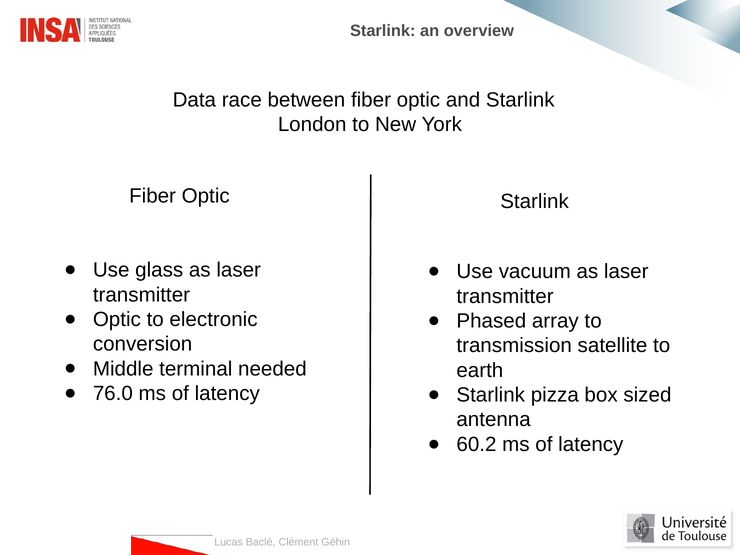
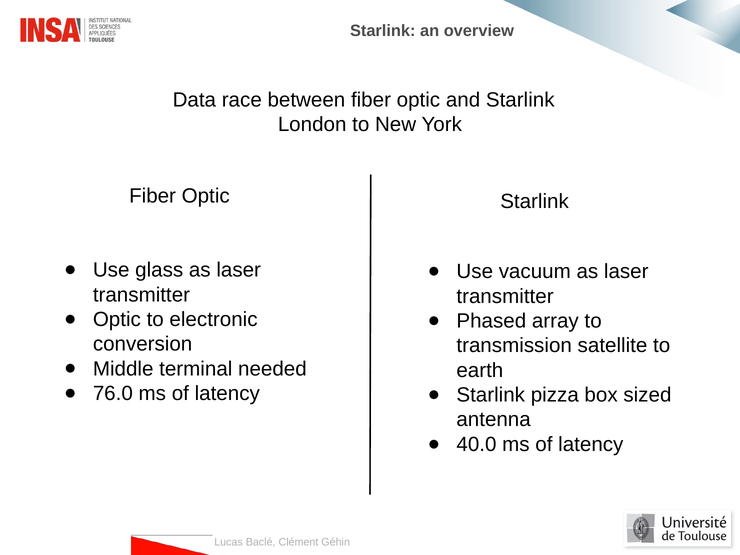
60.2: 60.2 -> 40.0 (476, 444)
